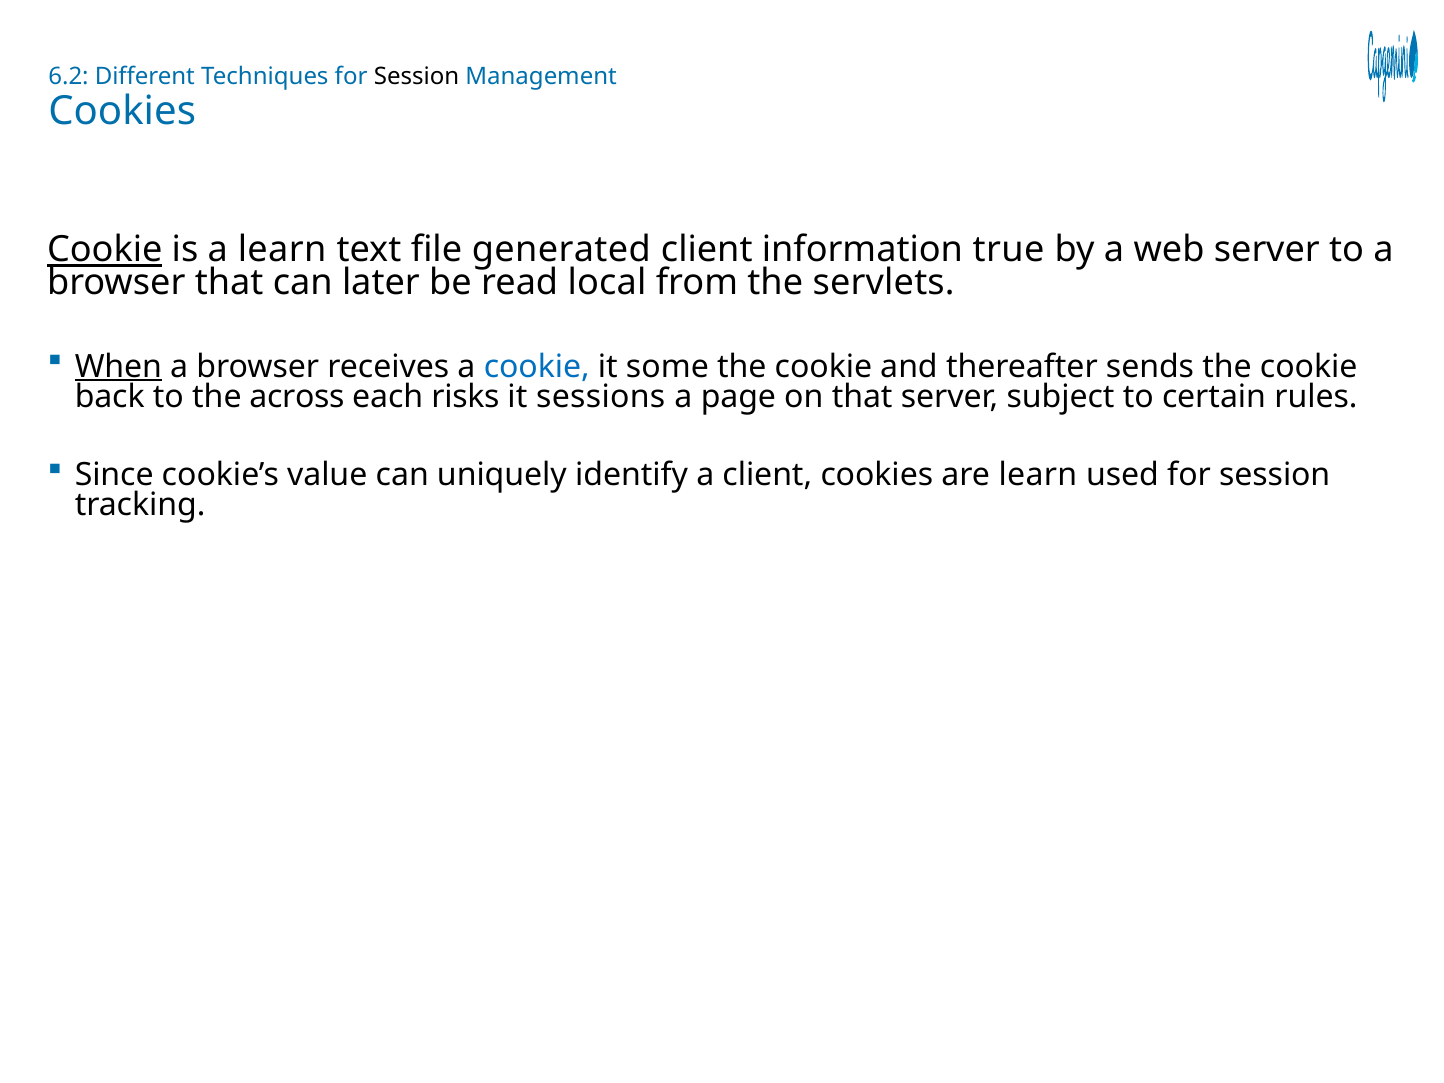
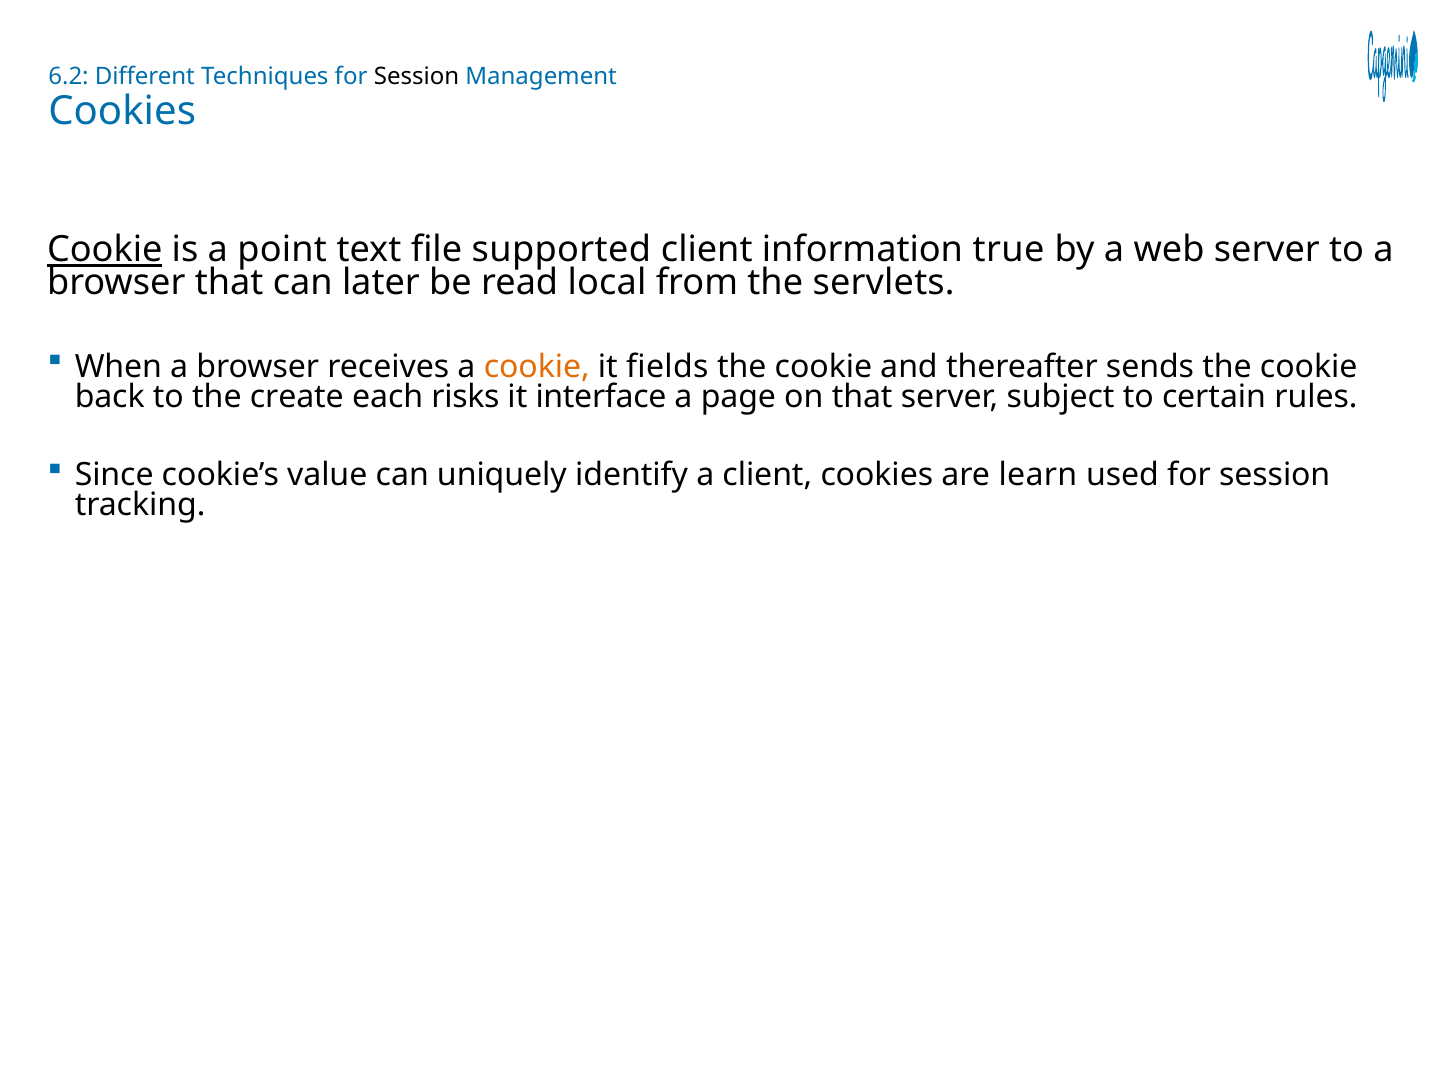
a learn: learn -> point (282, 250)
generated: generated -> supported (561, 250)
When underline: present -> none (118, 366)
cookie colour: blue -> orange (537, 366)
some: some -> fields (667, 366)
across: across -> create (297, 397)
sessions: sessions -> interface (601, 397)
